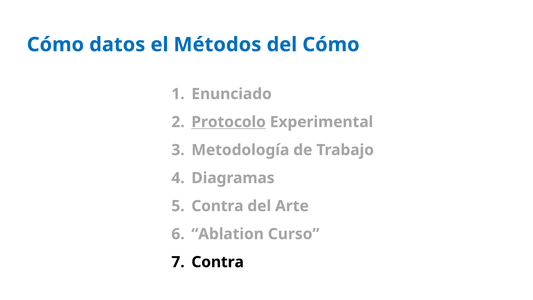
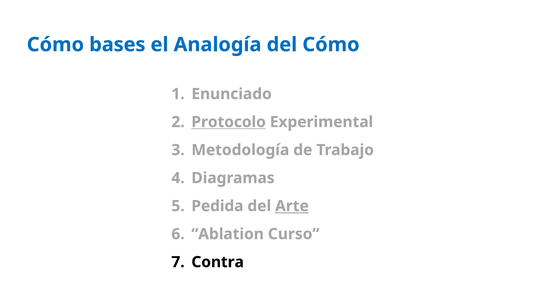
datos: datos -> bases (117, 45)
Métodos: Métodos -> Analogía (218, 45)
Contra: Contra -> Pedida (217, 206)
Arte underline: none -> present (292, 206)
